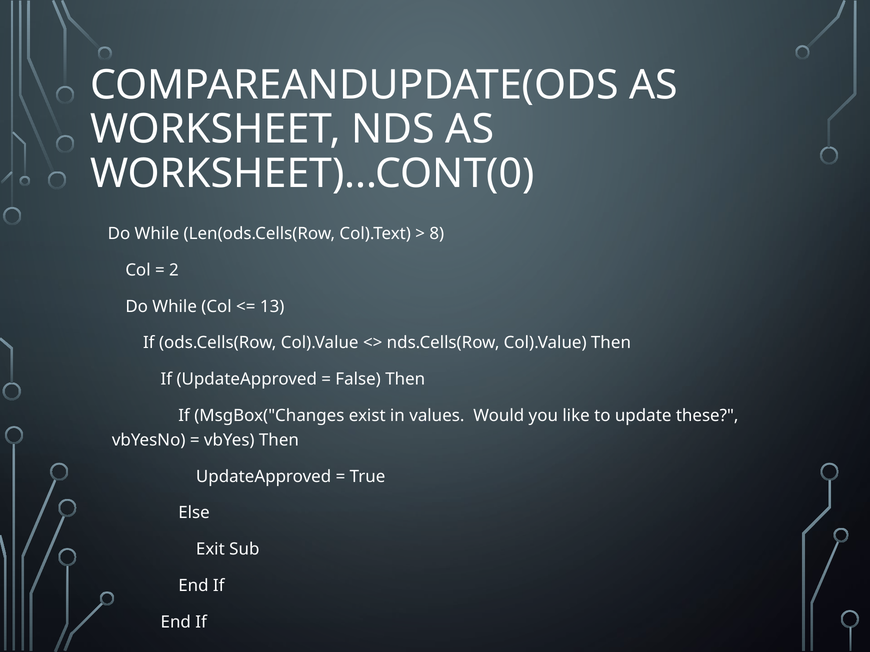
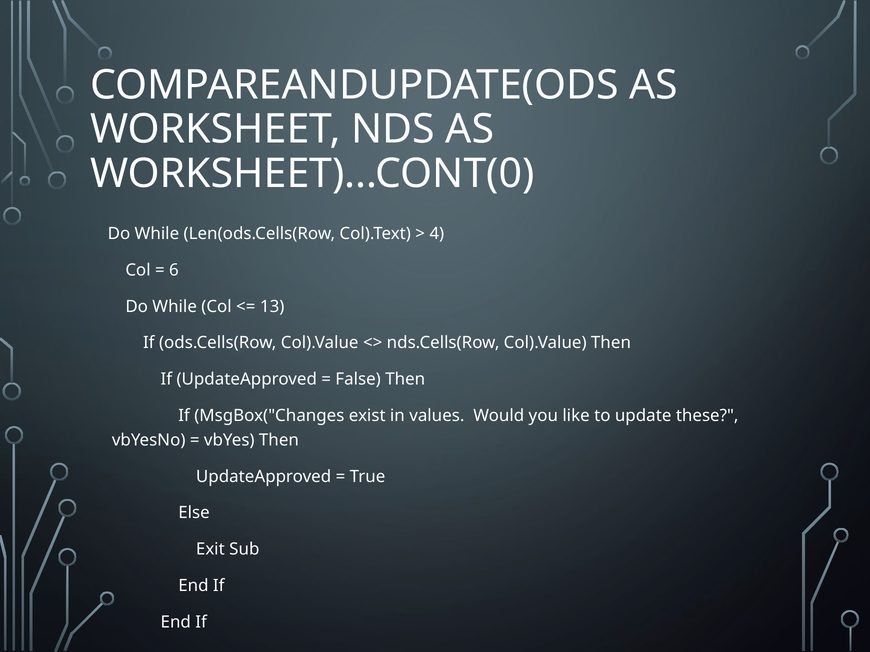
8: 8 -> 4 (437, 234)
2: 2 -> 6 (174, 270)
